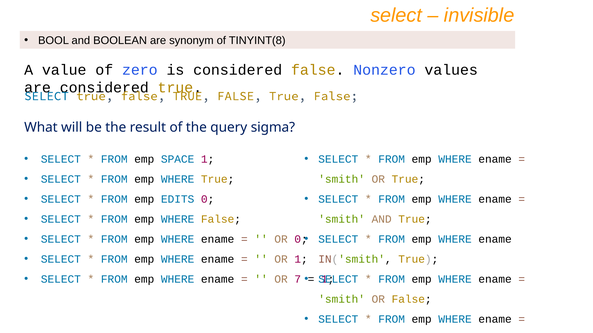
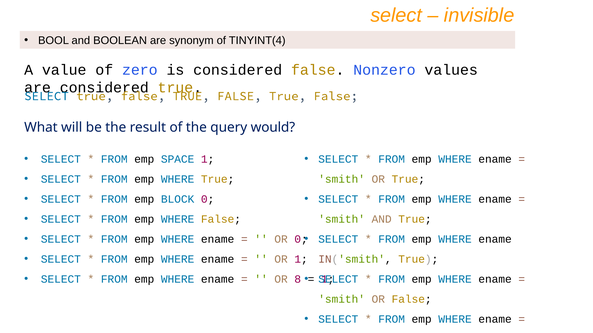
TINYINT(8: TINYINT(8 -> TINYINT(4 (257, 41)
sigma: sigma -> would (273, 128)
EDITS: EDITS -> BLOCK (178, 200)
7: 7 -> 8 (298, 280)
